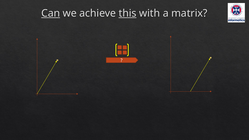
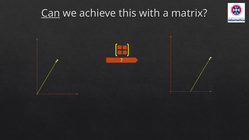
this underline: present -> none (128, 13)
